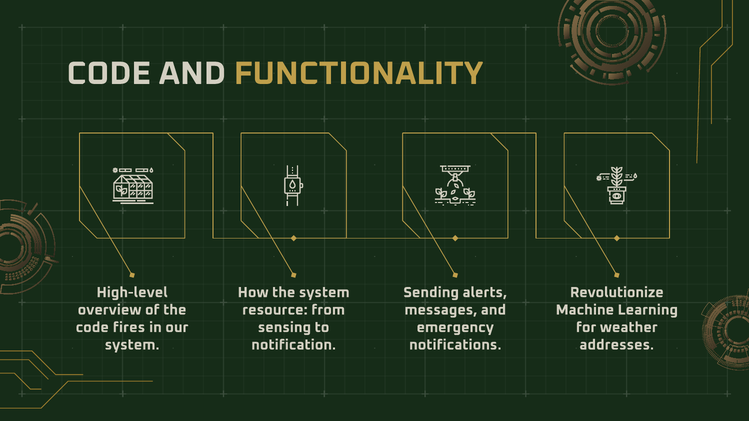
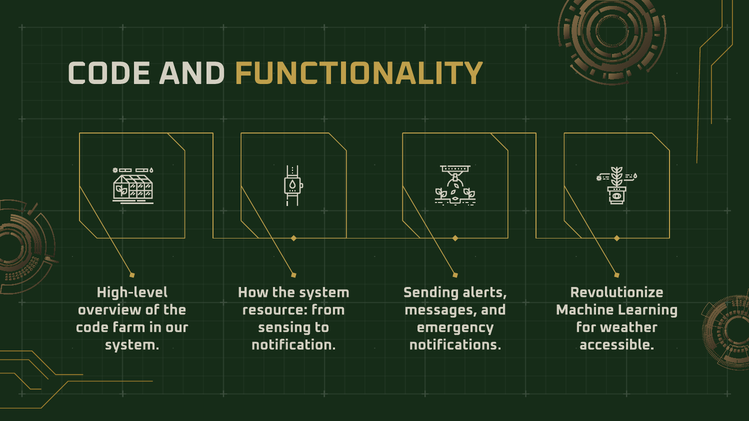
fires: fires -> farm (129, 328)
addresses: addresses -> accessible (617, 345)
